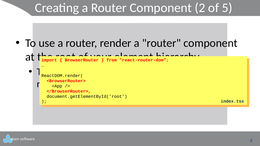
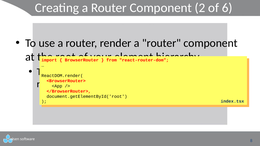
5: 5 -> 6 (227, 8)
